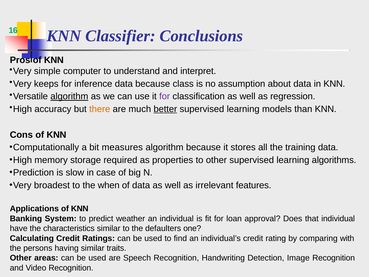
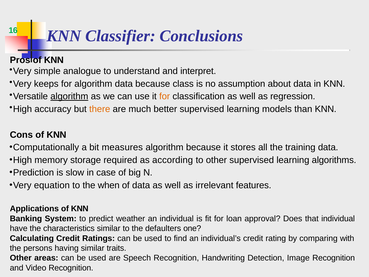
computer: computer -> analogue (82, 71)
for inference: inference -> algorithm (93, 84)
for colour: purple -> orange (165, 96)
better underline: present -> none (165, 109)
properties: properties -> according (173, 160)
broadest: broadest -> equation (52, 185)
